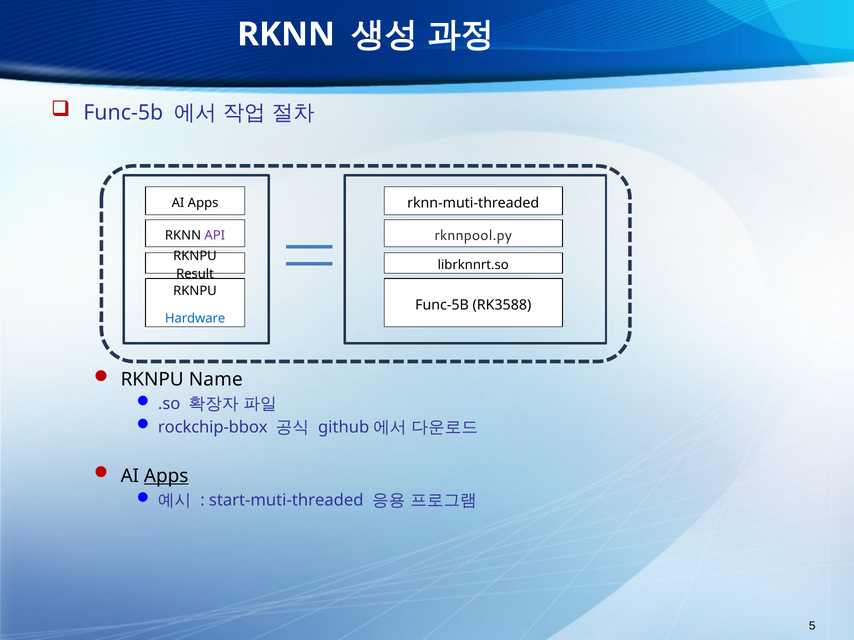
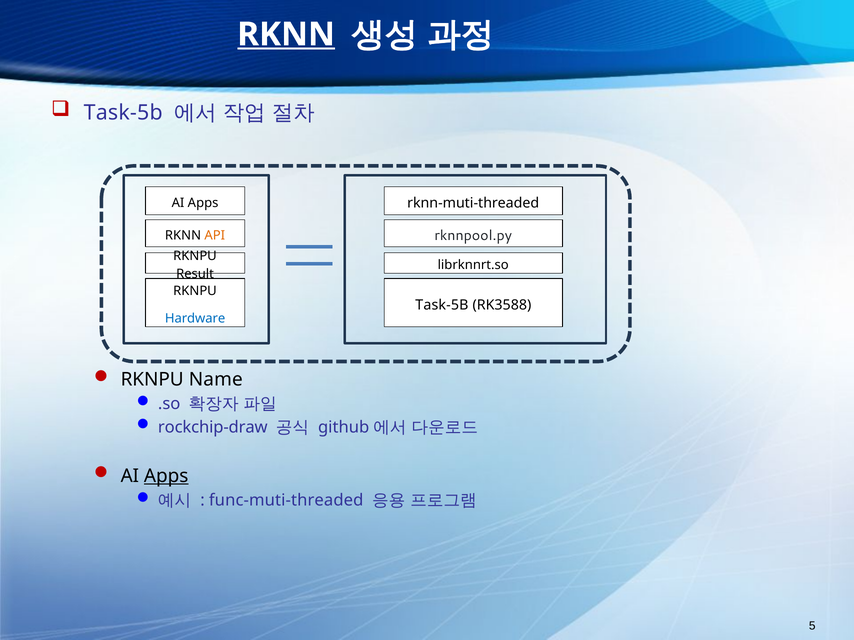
RKNN underline: none -> present (286, 34)
Func-5b: Func-5b -> Task-5b (123, 113)
API colour: purple -> orange (215, 236)
Func-5B: Func-5B -> Task-5B (442, 305)
rockchip-bbox: rockchip-bbox -> rockchip-draw (213, 428)
start-muti-threaded: start-muti-threaded -> func-muti-threaded (286, 501)
